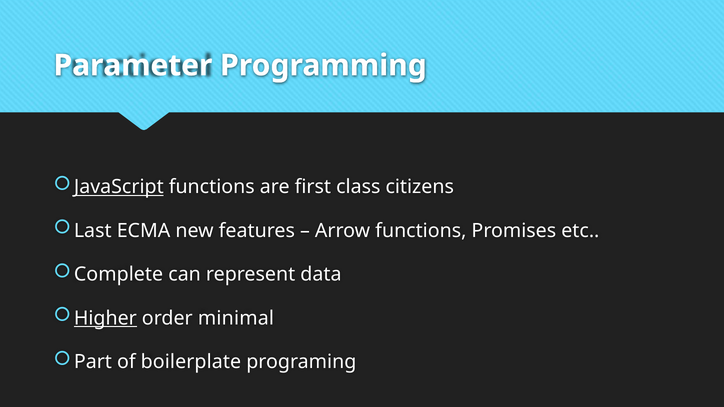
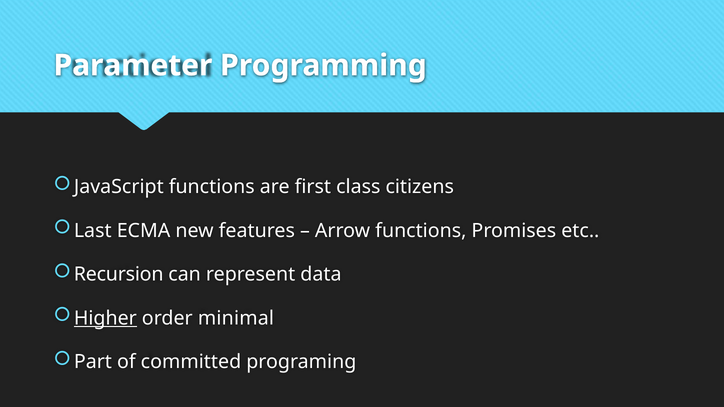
JavaScript underline: present -> none (119, 187)
Complete: Complete -> Recursion (119, 275)
boilerplate: boilerplate -> committed (191, 362)
